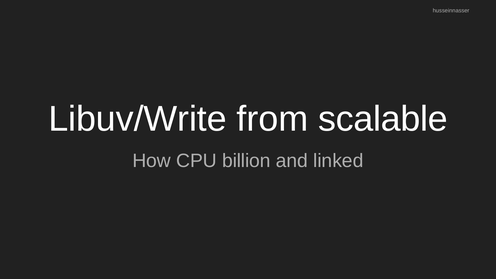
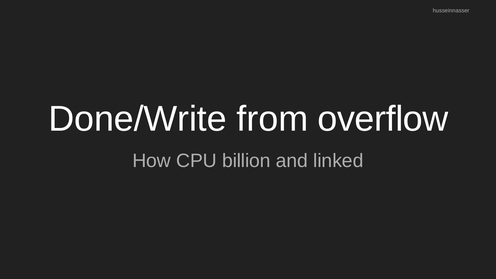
Libuv/Write: Libuv/Write -> Done/Write (138, 119)
scalable: scalable -> overflow (383, 119)
